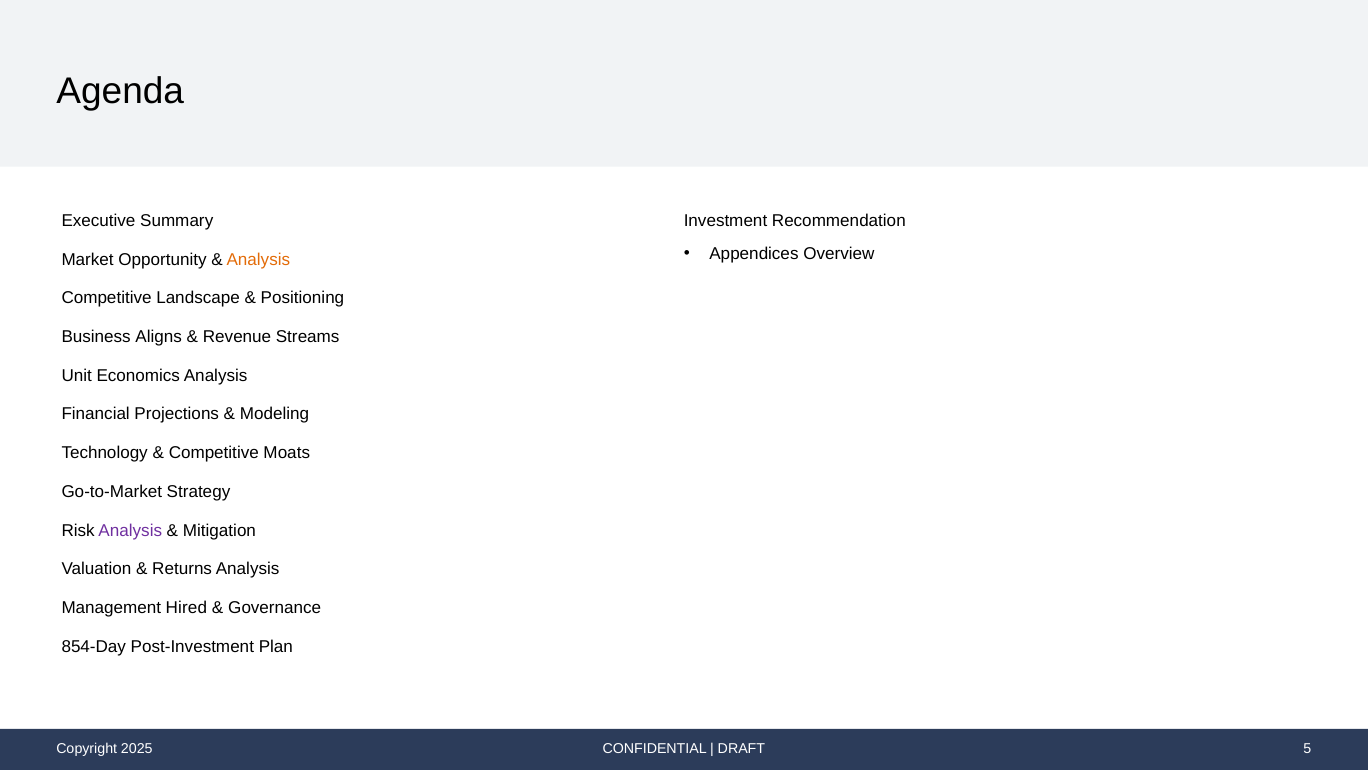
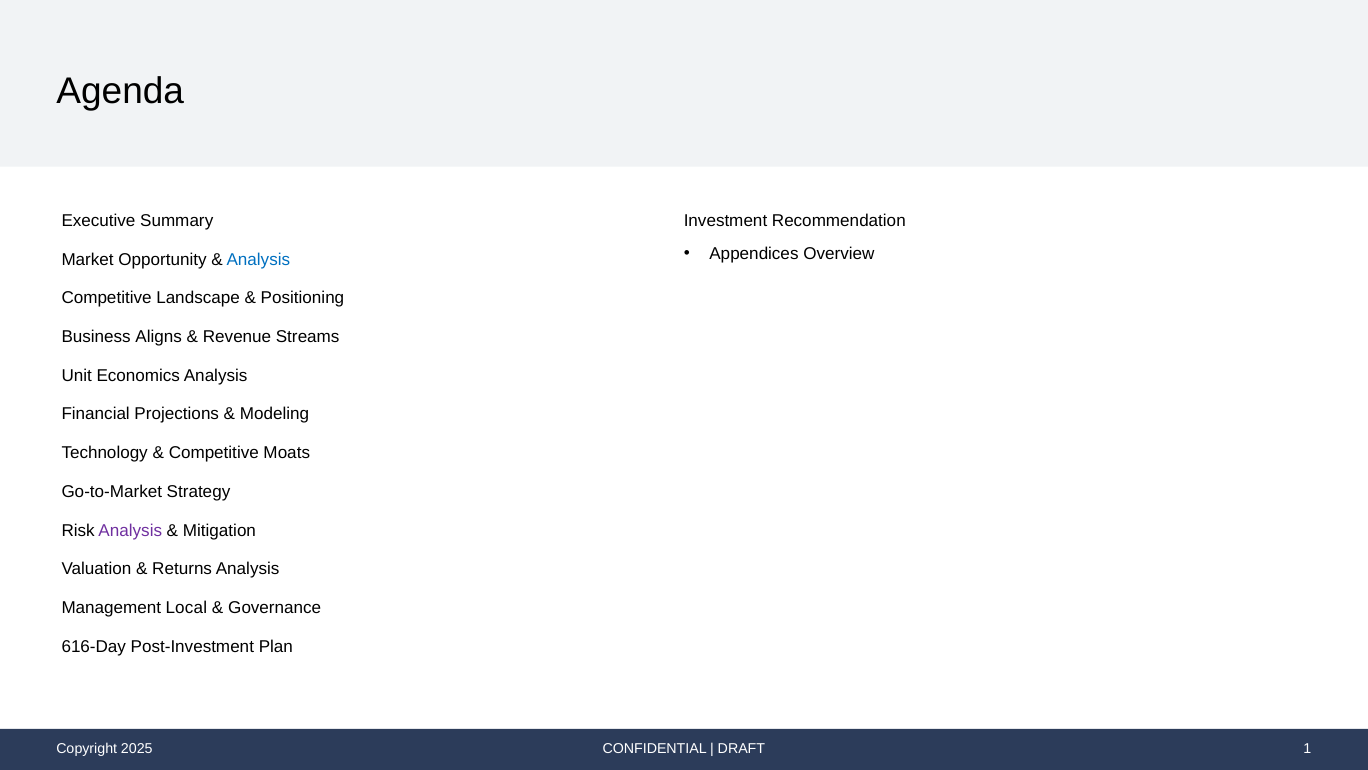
Analysis colour: orange -> blue (258, 259)
Hired: Hired -> Local (186, 607)
854-Day: 854-Day -> 616-Day (94, 646)
5: 5 -> 1 (1307, 749)
